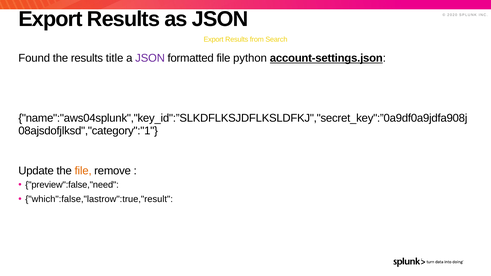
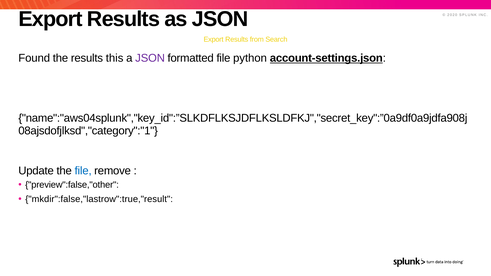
title: title -> this (115, 58)
file colour: orange -> blue (83, 171)
preview":false,"need: preview":false,"need -> preview":false,"other (72, 185)
which":false,"lastrow":true,"result: which":false,"lastrow":true,"result -> mkdir":false,"lastrow":true,"result (99, 199)
